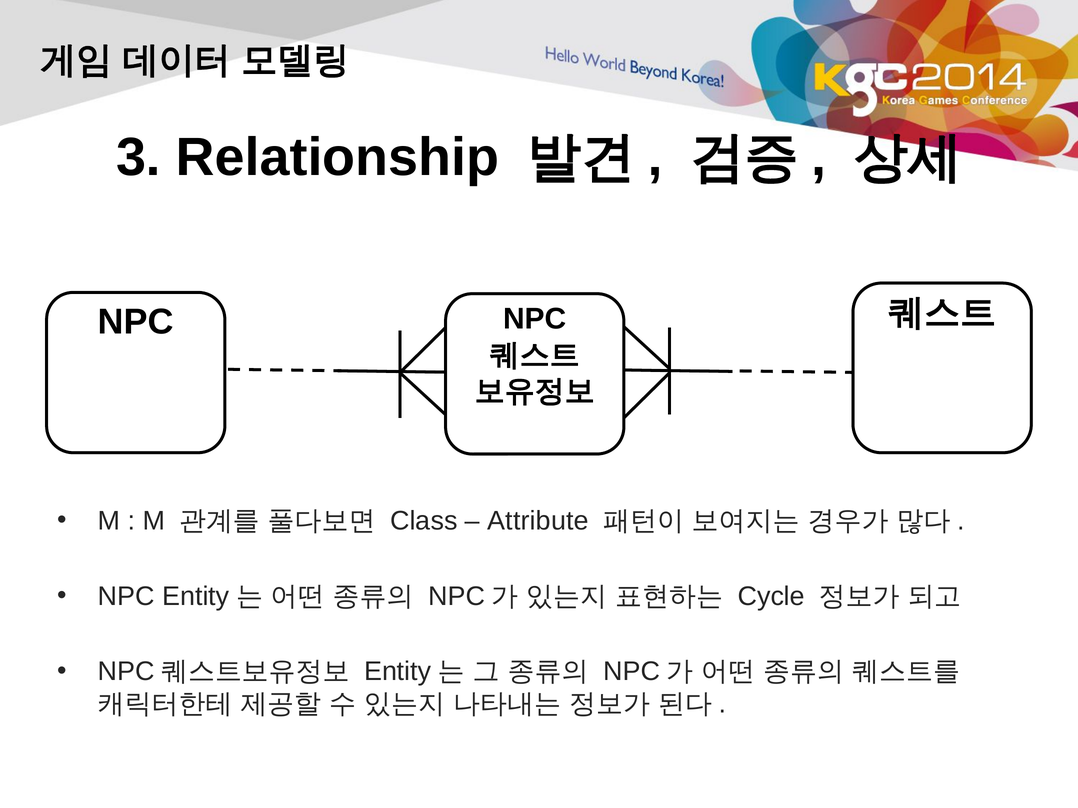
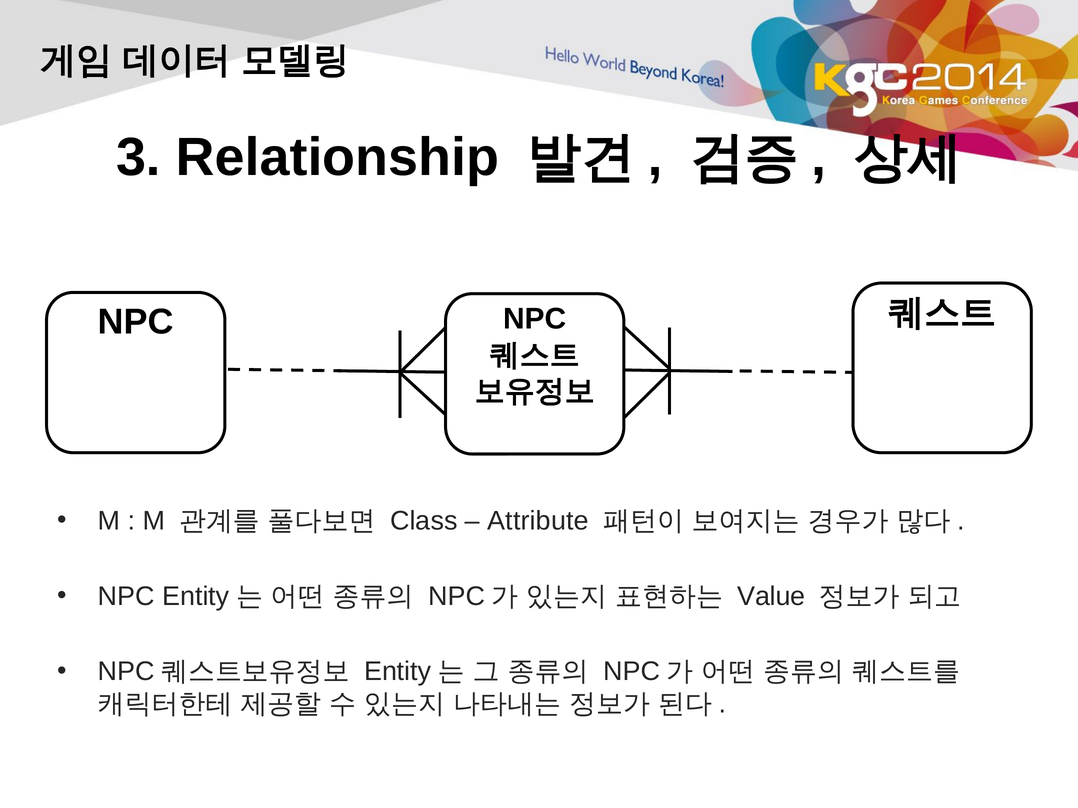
Cycle: Cycle -> Value (771, 597)
